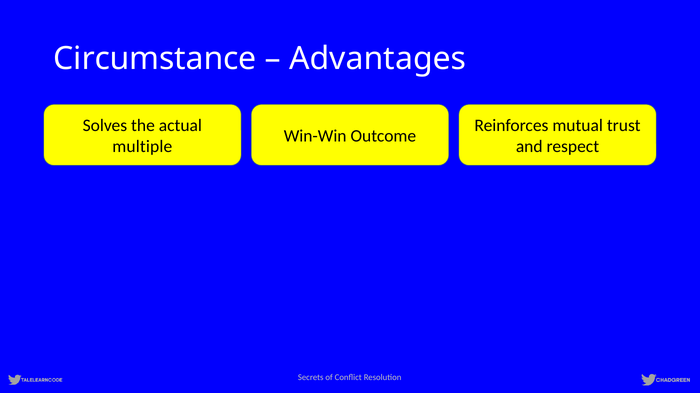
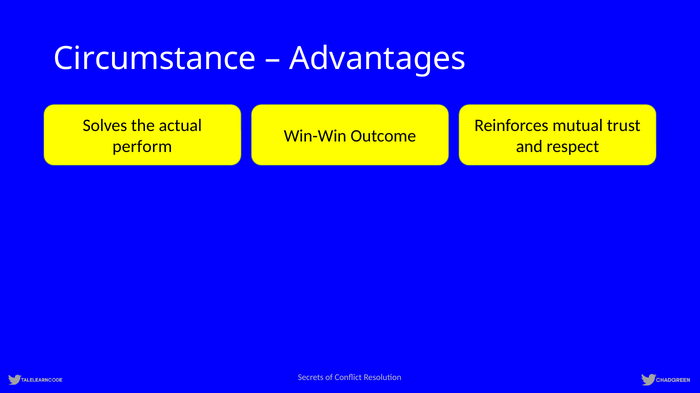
multiple: multiple -> perform (142, 147)
